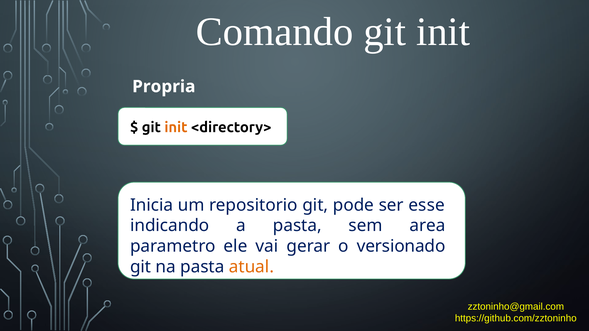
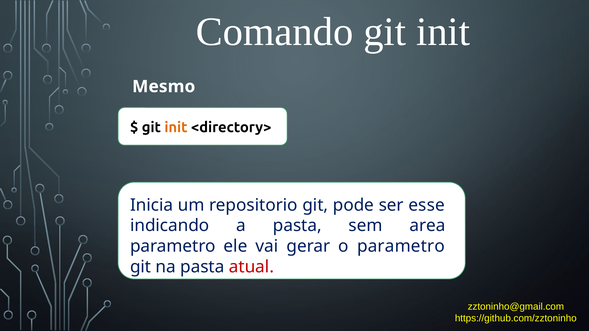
Propria: Propria -> Mesmo (164, 87)
o versionado: versionado -> parametro (401, 246)
atual colour: orange -> red (251, 267)
